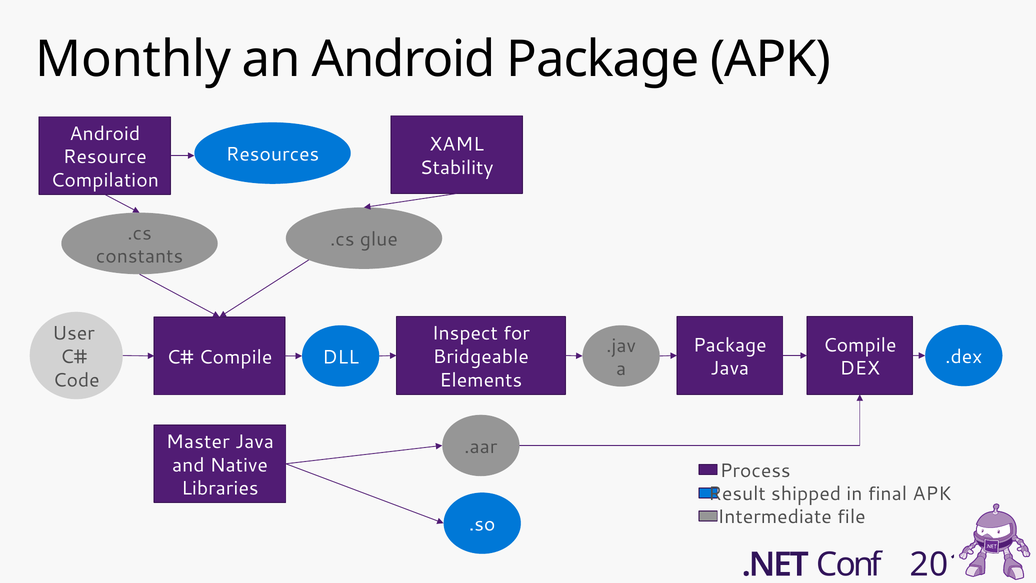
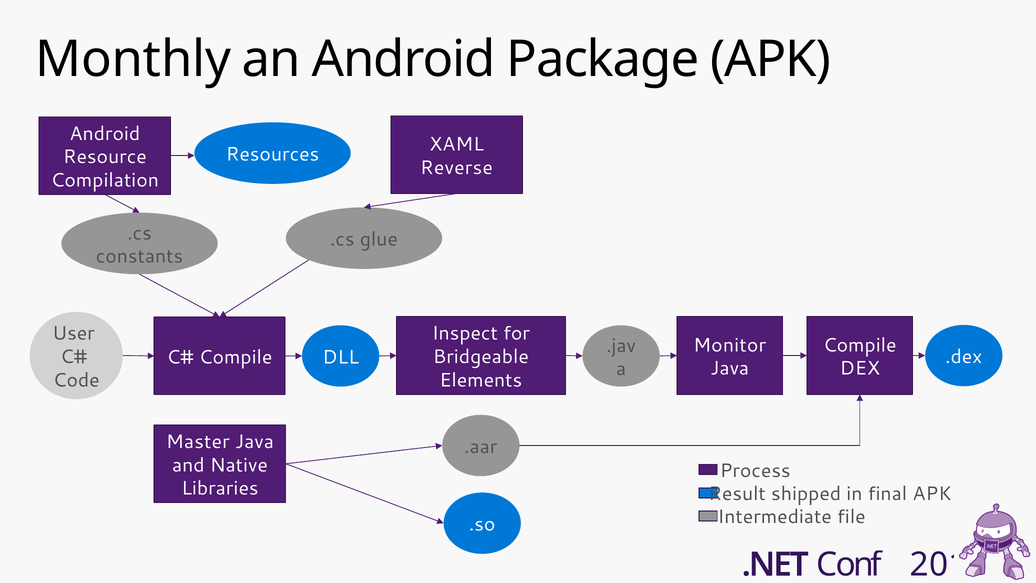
Stability: Stability -> Reverse (457, 168)
Package: Package -> Monitor (730, 345)
